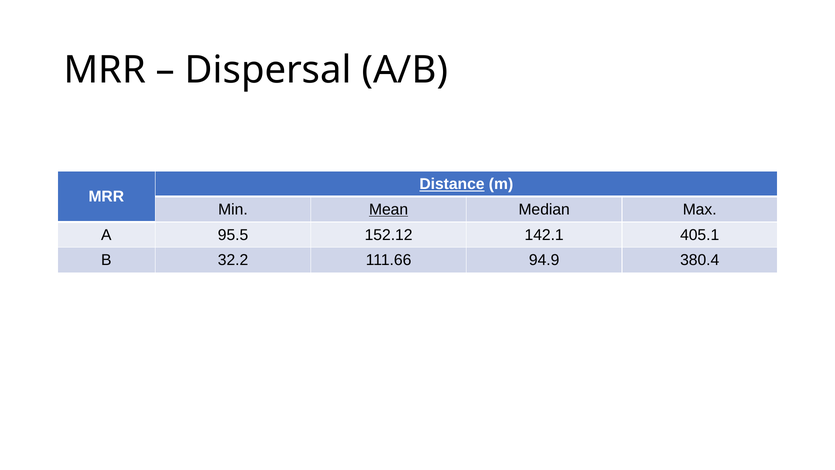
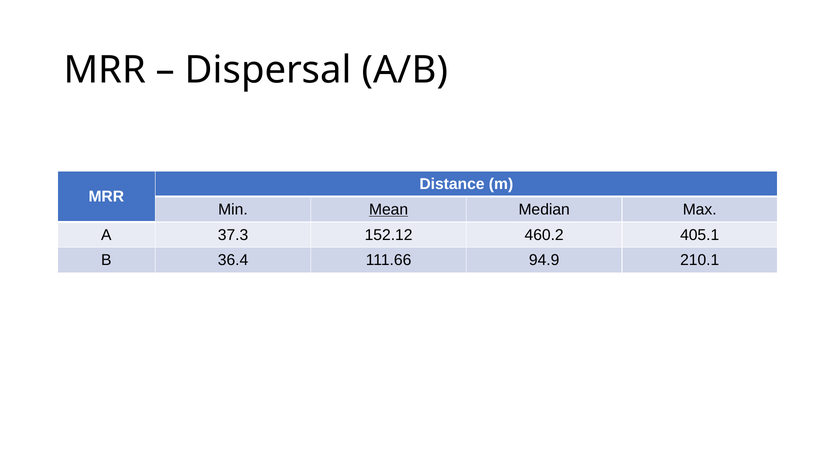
Distance underline: present -> none (452, 184)
95.5: 95.5 -> 37.3 (233, 235)
142.1: 142.1 -> 460.2 (544, 235)
32.2: 32.2 -> 36.4 (233, 260)
380.4: 380.4 -> 210.1 (700, 260)
